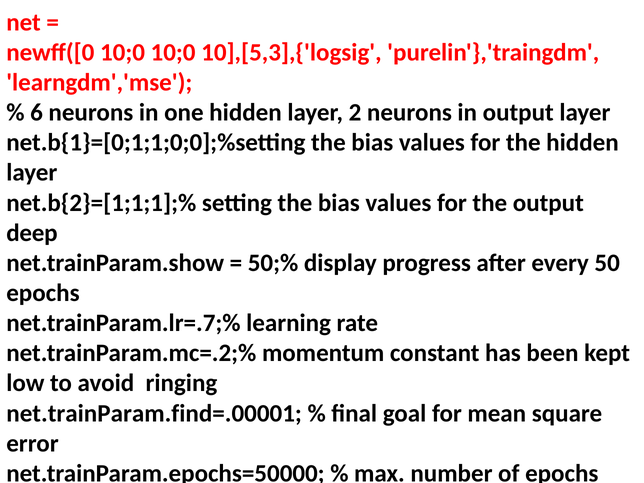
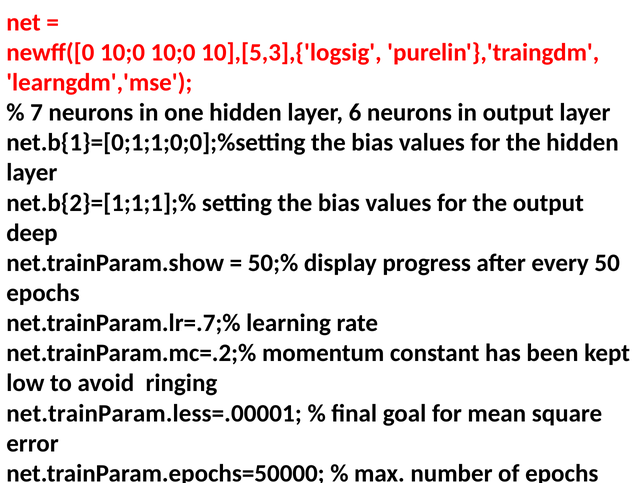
6: 6 -> 7 (36, 113)
2: 2 -> 6 (355, 113)
net.trainParam.find=.00001: net.trainParam.find=.00001 -> net.trainParam.less=.00001 (154, 413)
